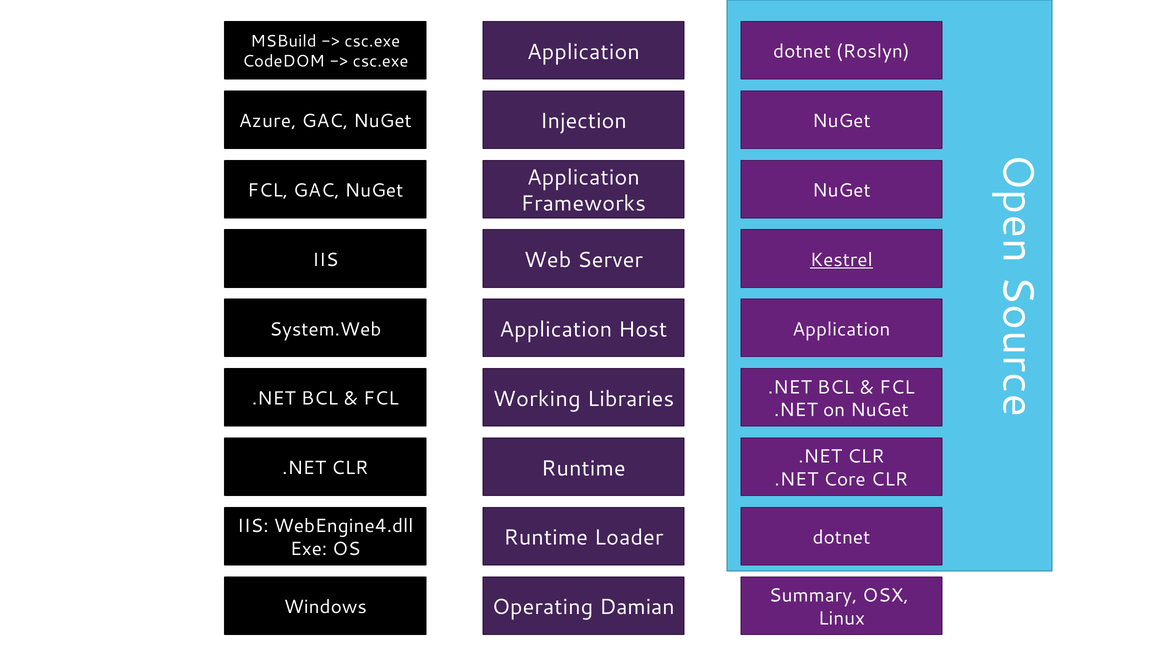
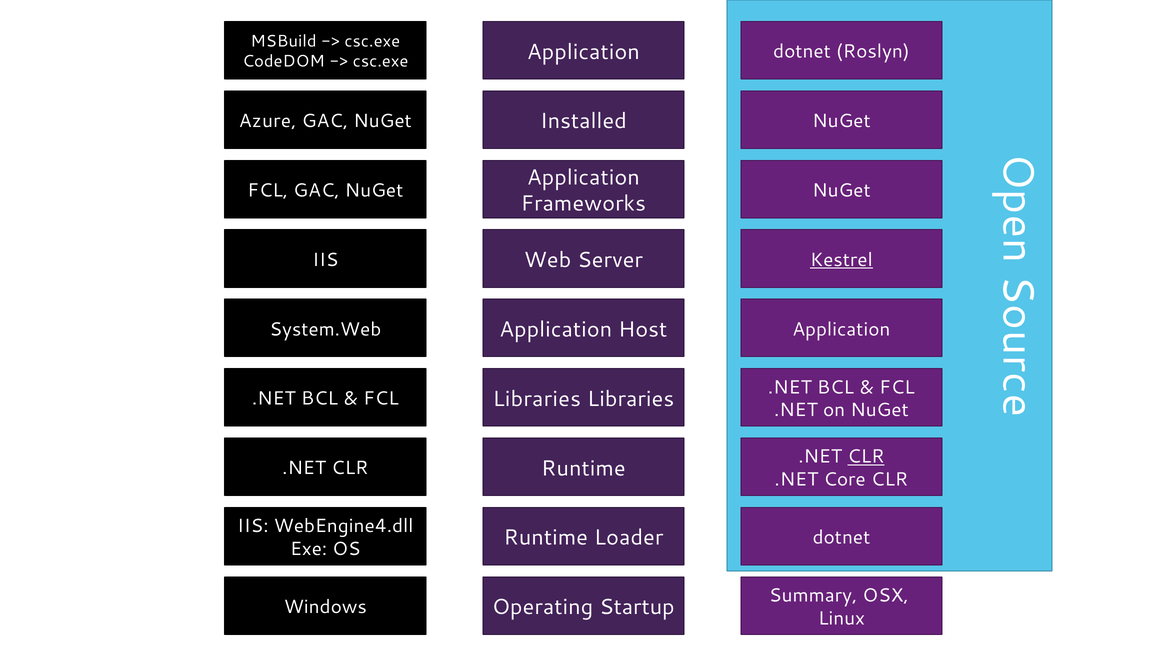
Injection: Injection -> Installed (583, 121)
Working: Working -> Libraries (537, 399)
CLR underline: none -> present (866, 457)
Damian: Damian -> Startup (637, 607)
